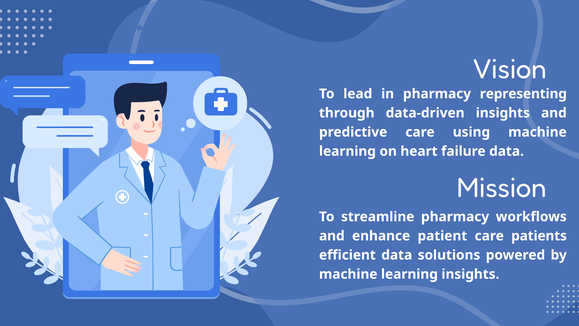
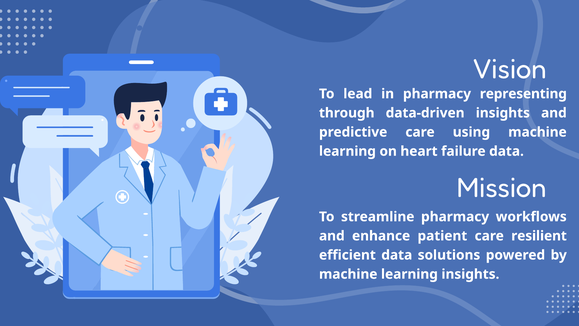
patients: patients -> resilient (539, 236)
